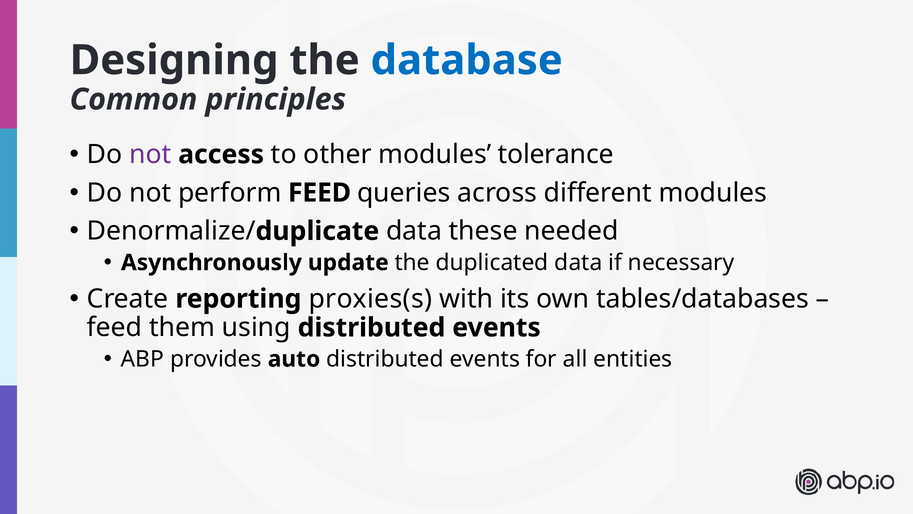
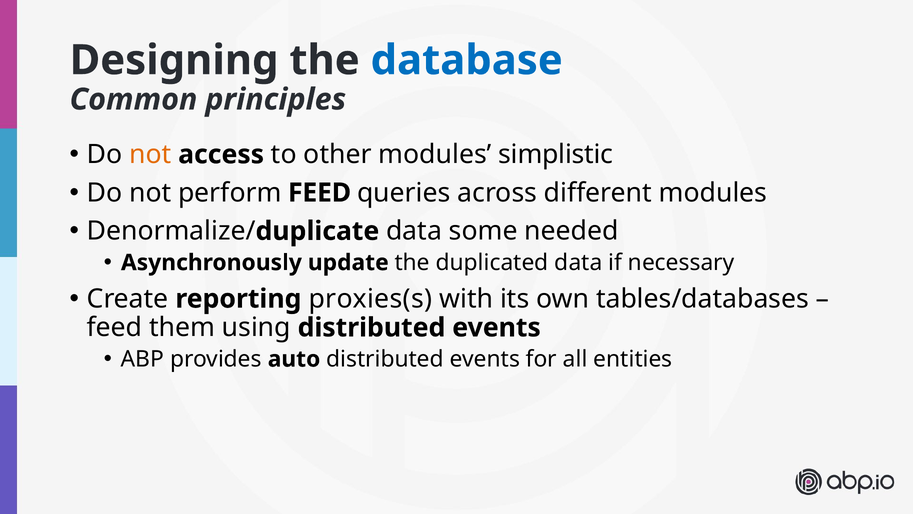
not colour: purple -> orange (150, 154)
tolerance: tolerance -> simplistic (556, 154)
these: these -> some (483, 231)
